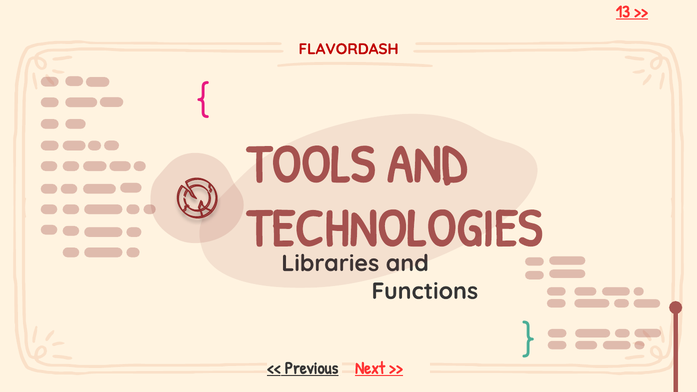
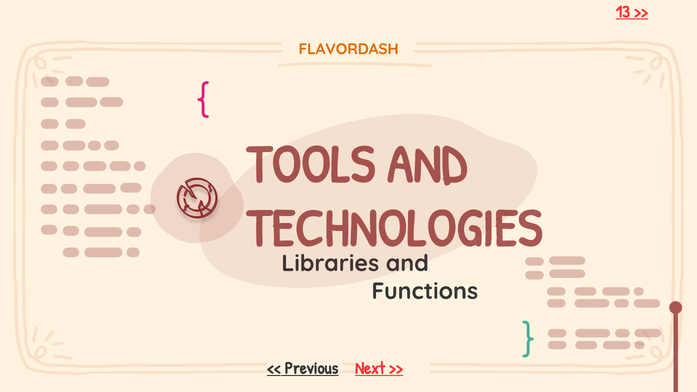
FLAVORDASH colour: red -> orange (349, 49)
